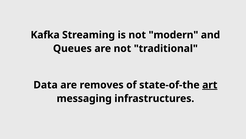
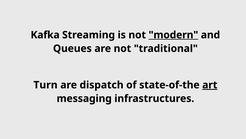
modern underline: none -> present (173, 35)
Data: Data -> Turn (45, 85)
removes: removes -> dispatch (102, 85)
